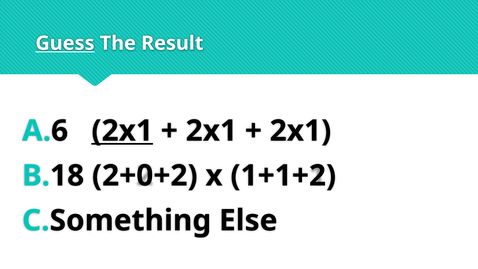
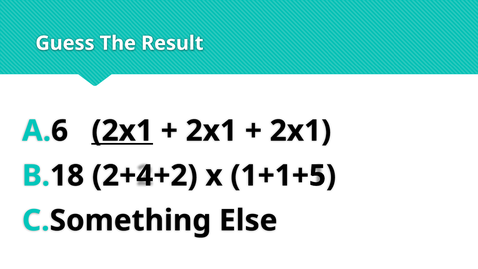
Guess underline: present -> none (65, 43)
2+0+2: 2+0+2 -> 2+4+2 (145, 176)
1+1+2: 1+1+2 -> 1+1+5 (283, 176)
